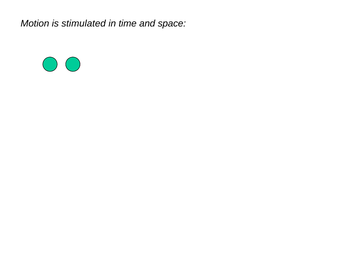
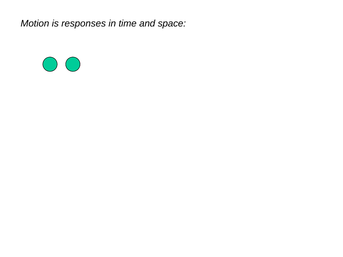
stimulated: stimulated -> responses (84, 24)
